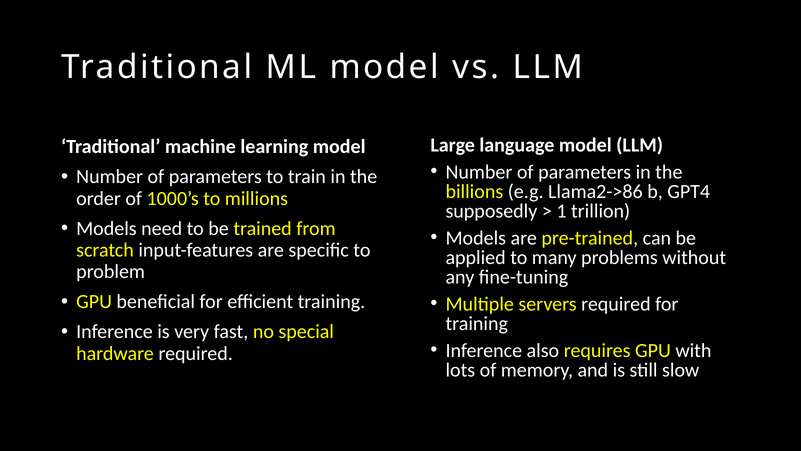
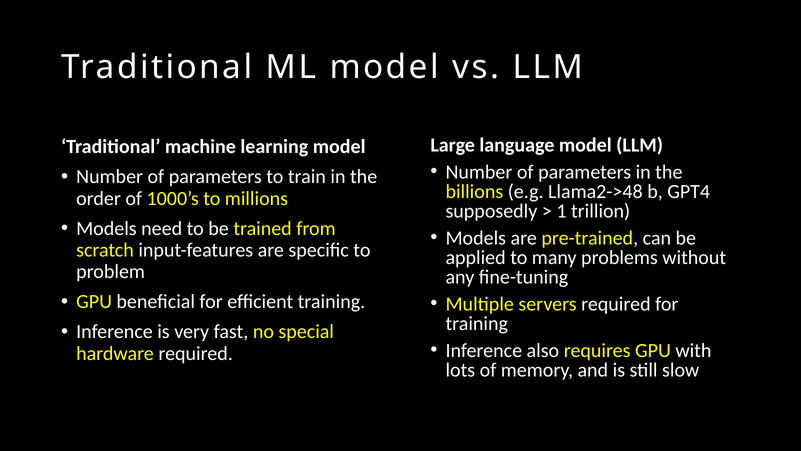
Llama2->86: Llama2->86 -> Llama2->48 (595, 191)
